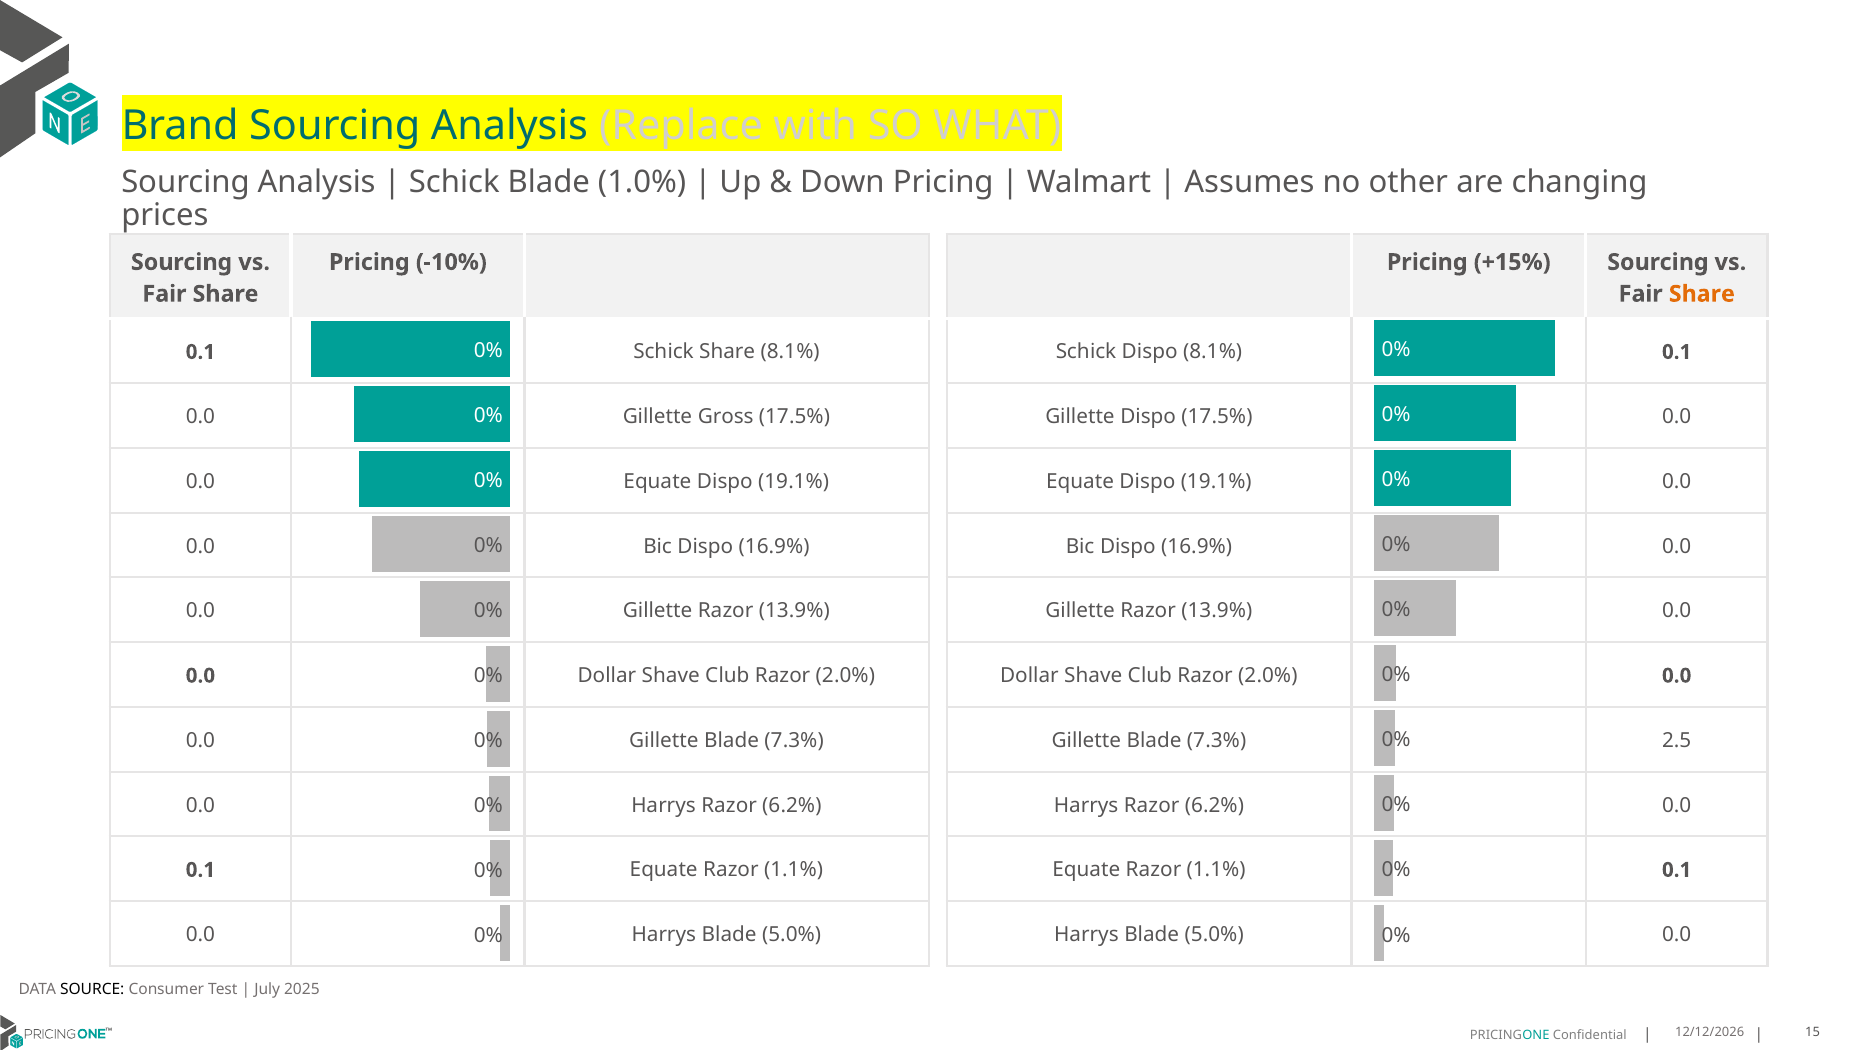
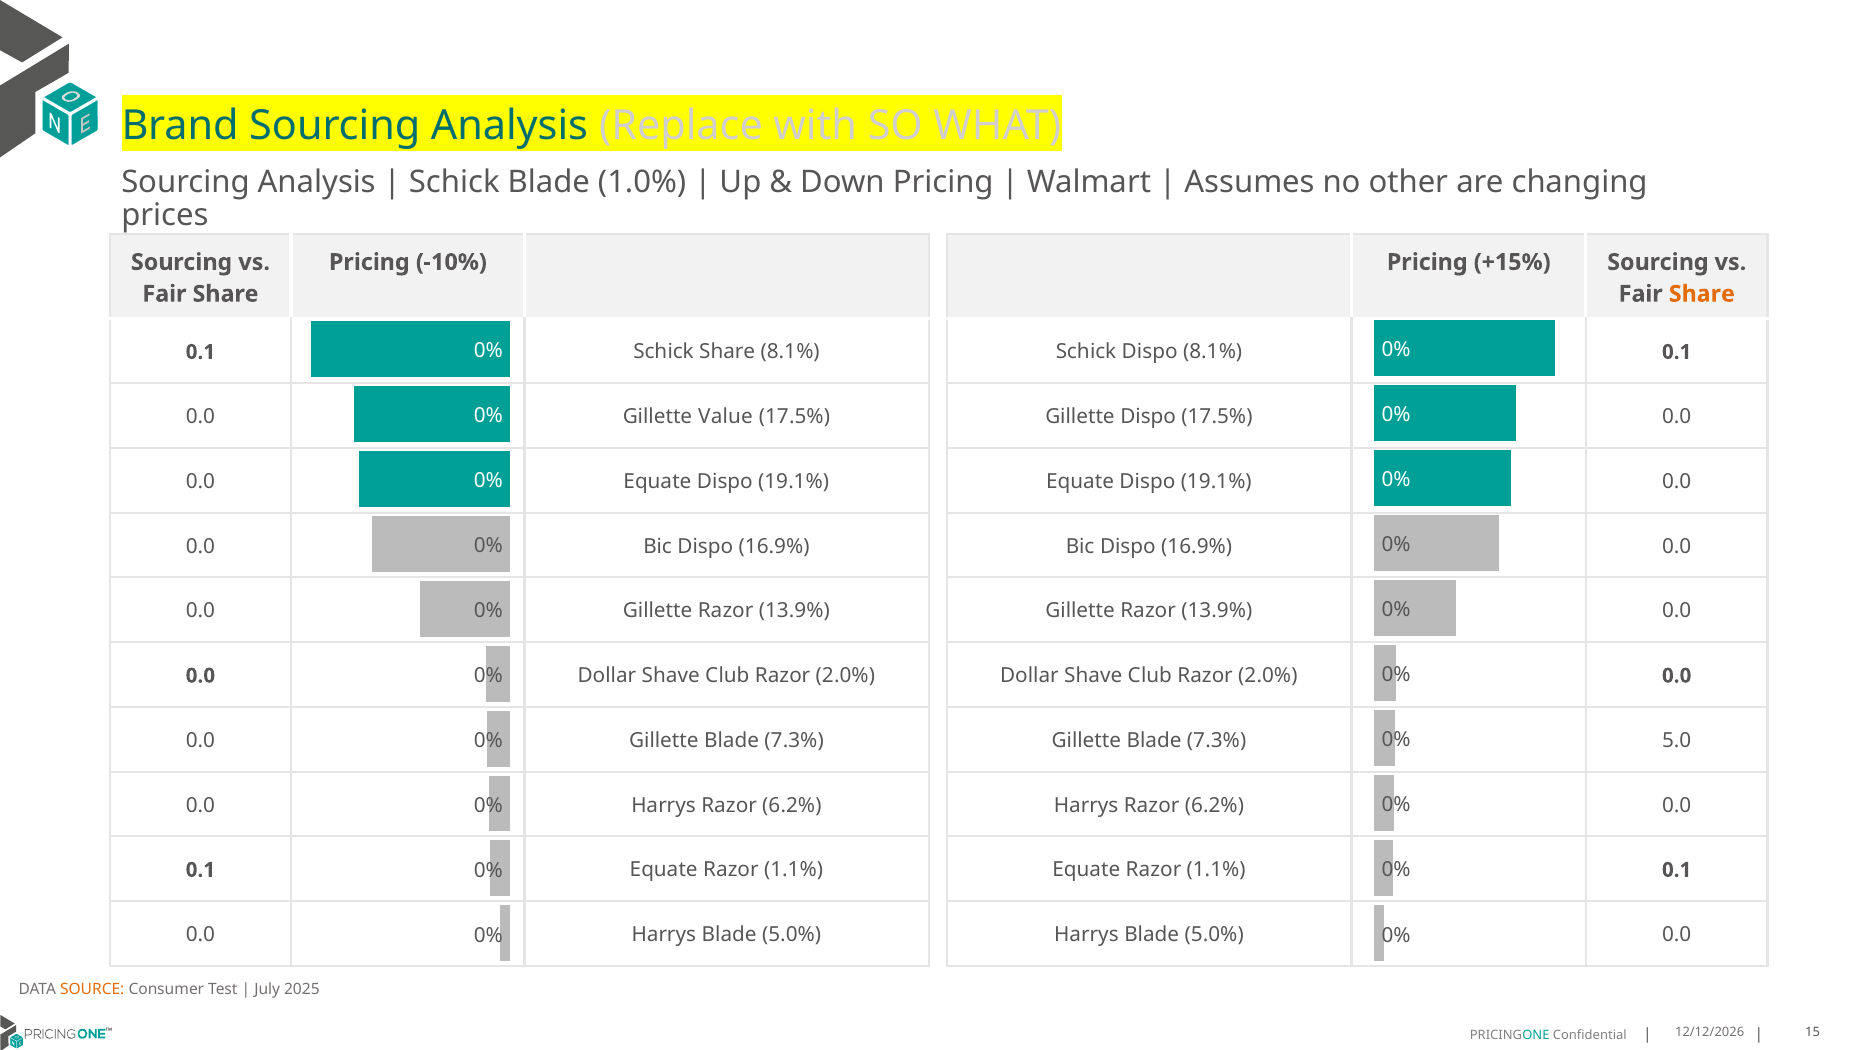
Gross: Gross -> Value (726, 417)
2.5: 2.5 -> 5.0 (1677, 740)
SOURCE colour: black -> orange (92, 989)
